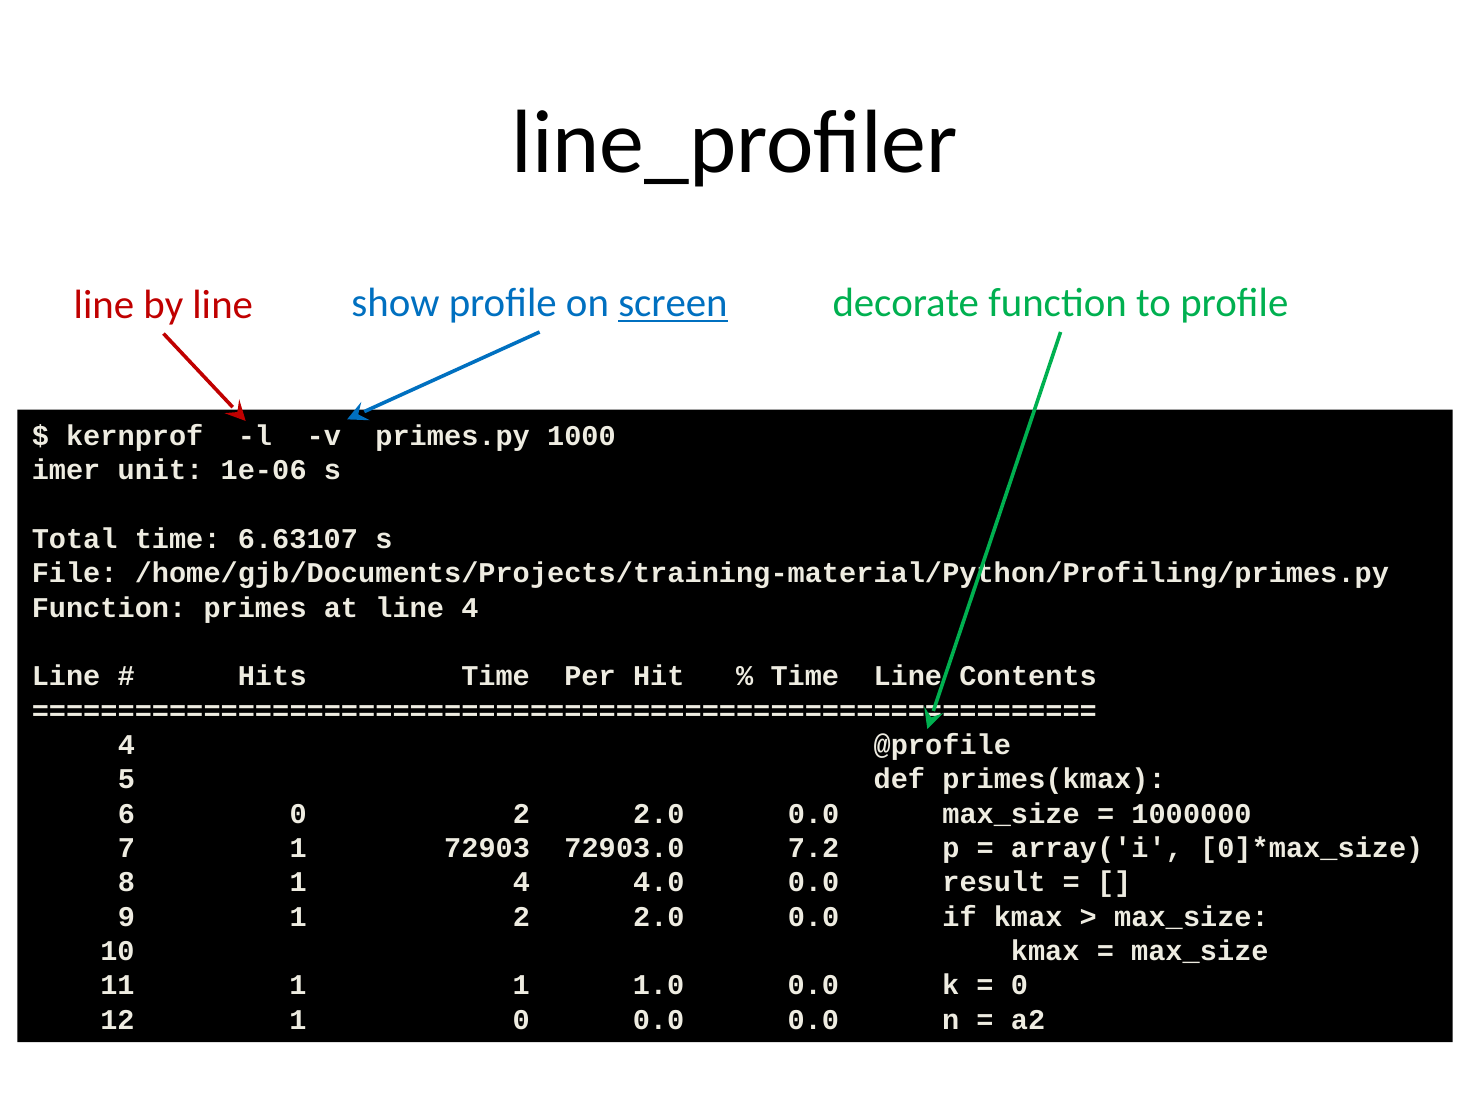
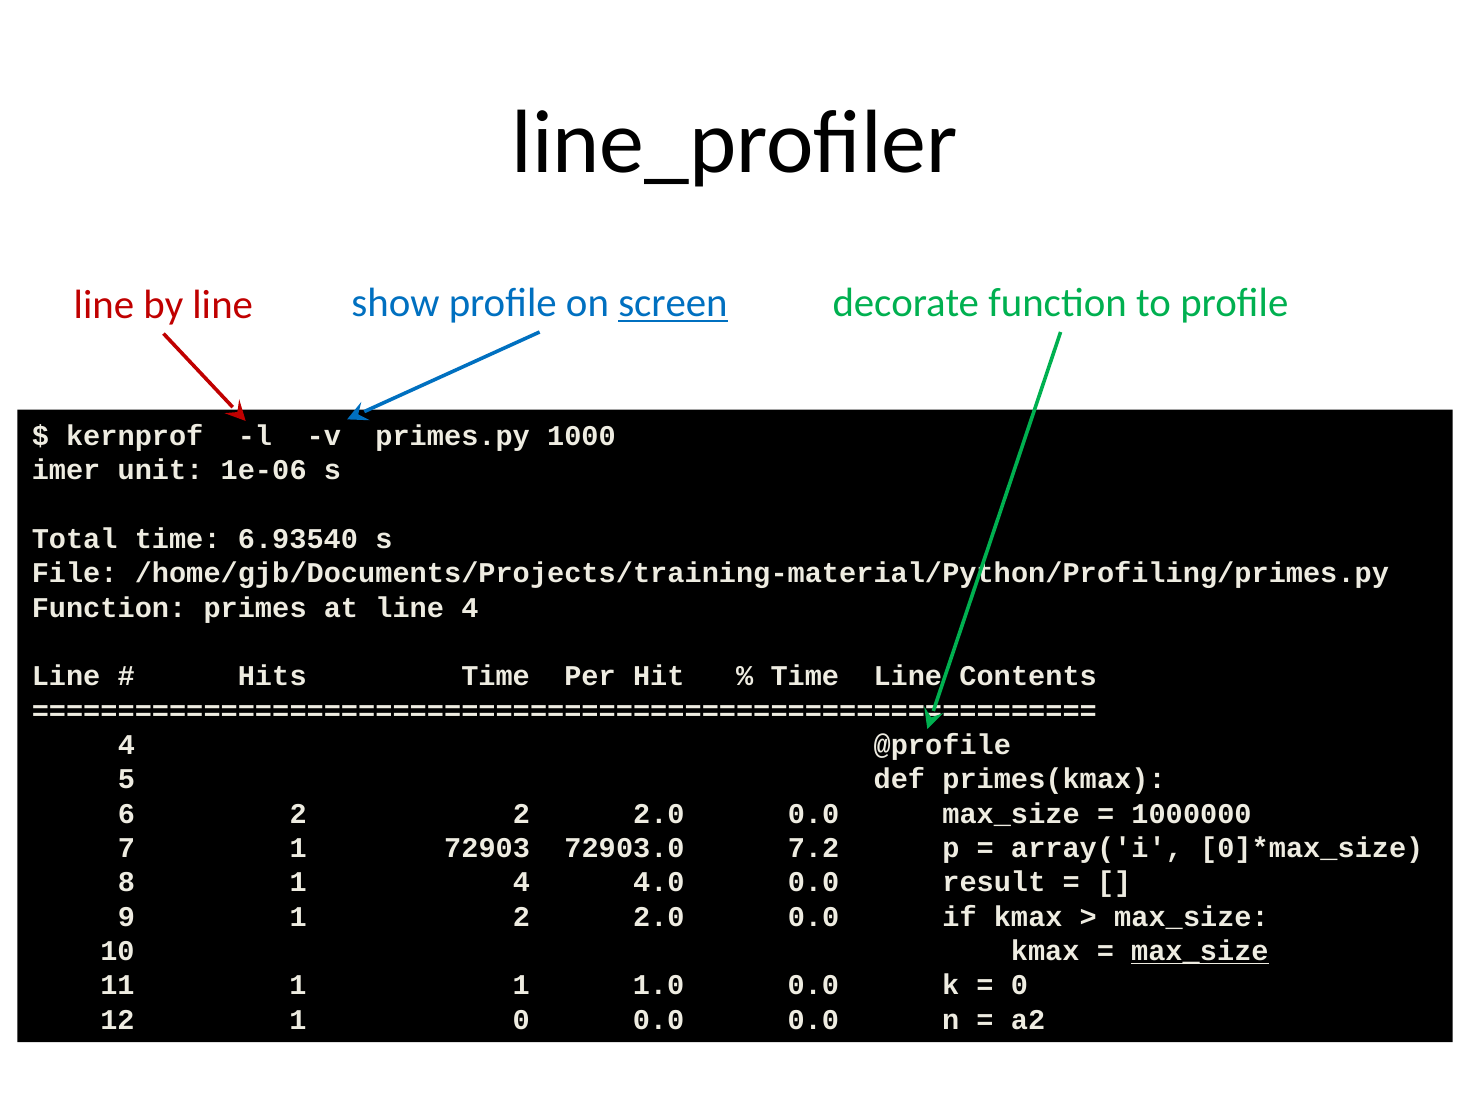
6.63107: 6.63107 -> 6.93540 (298, 539)
6 0: 0 -> 2 (298, 813)
max_size underline: none -> present (1200, 951)
